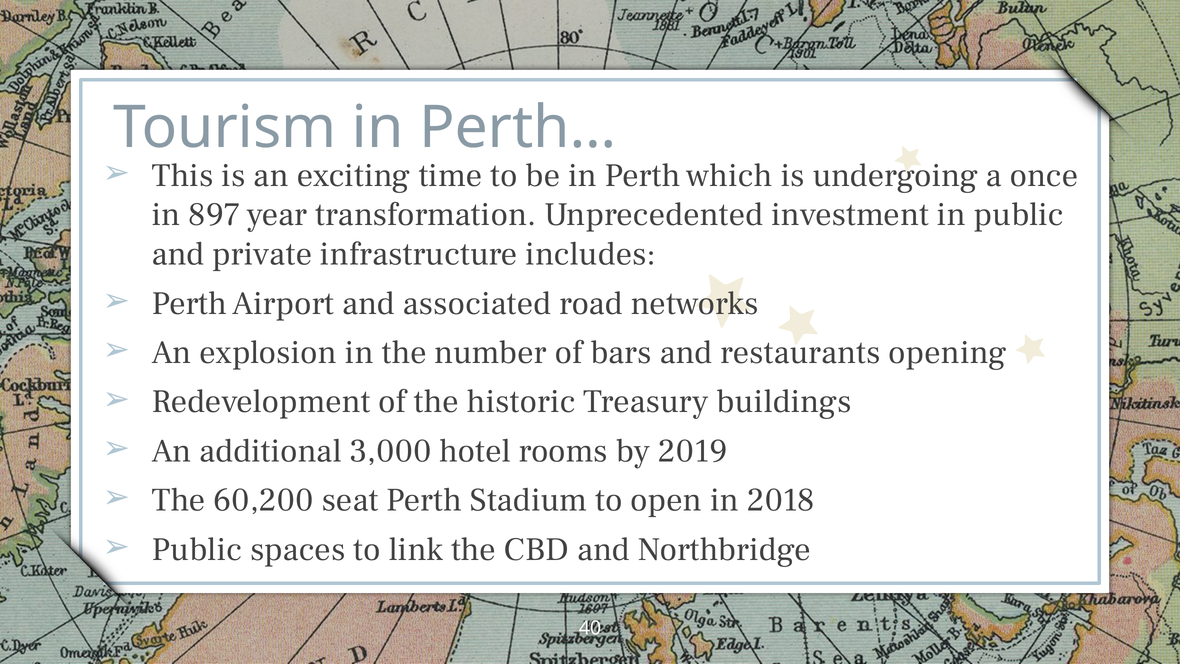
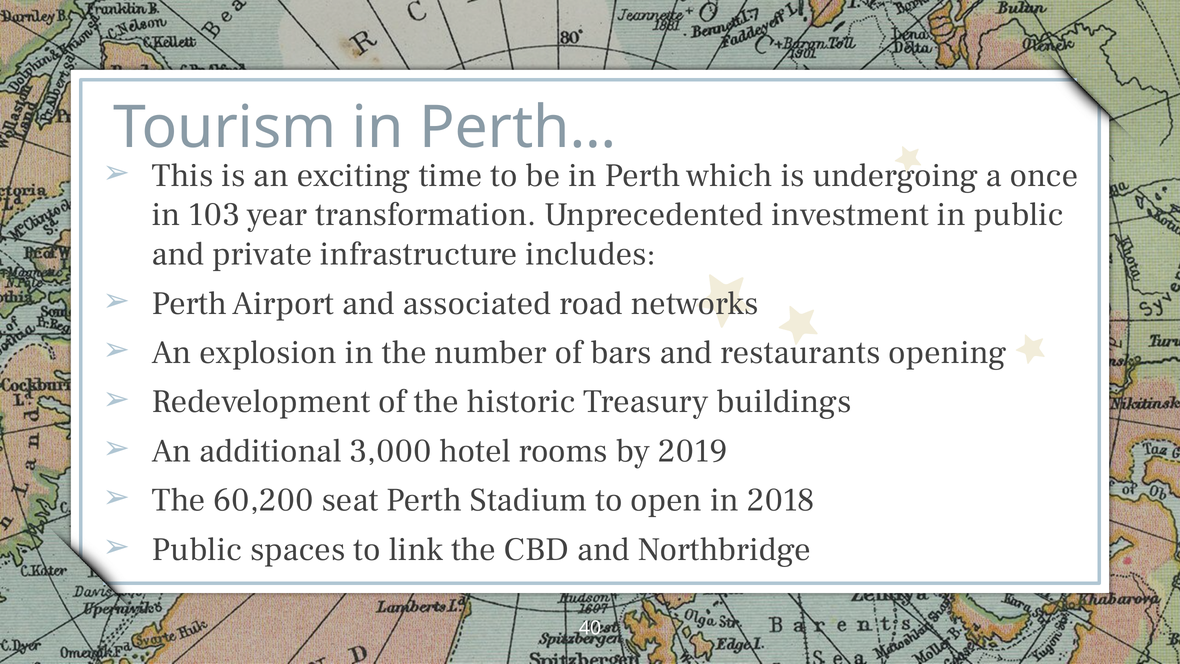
897: 897 -> 103 (214, 215)
